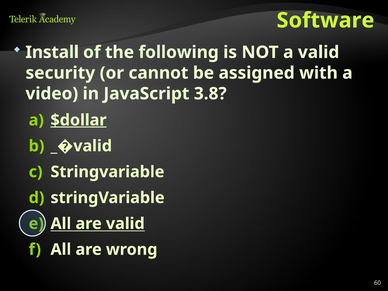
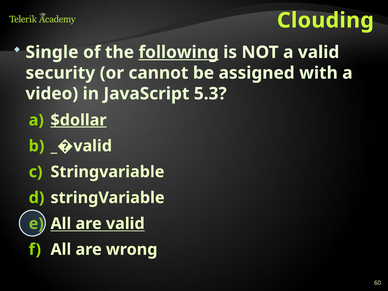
Software: Software -> Clouding (325, 20)
Install: Install -> Single (52, 52)
following underline: none -> present (179, 52)
3.8: 3.8 -> 5.3 (210, 94)
